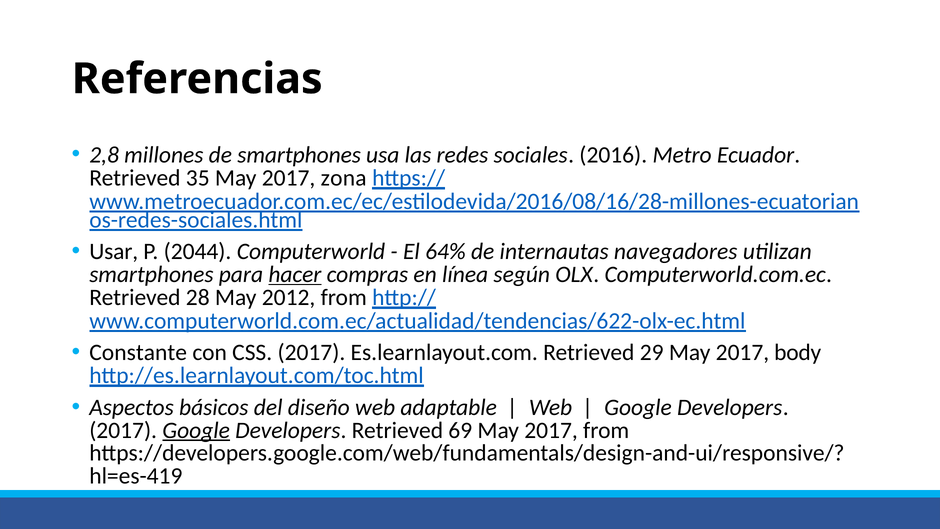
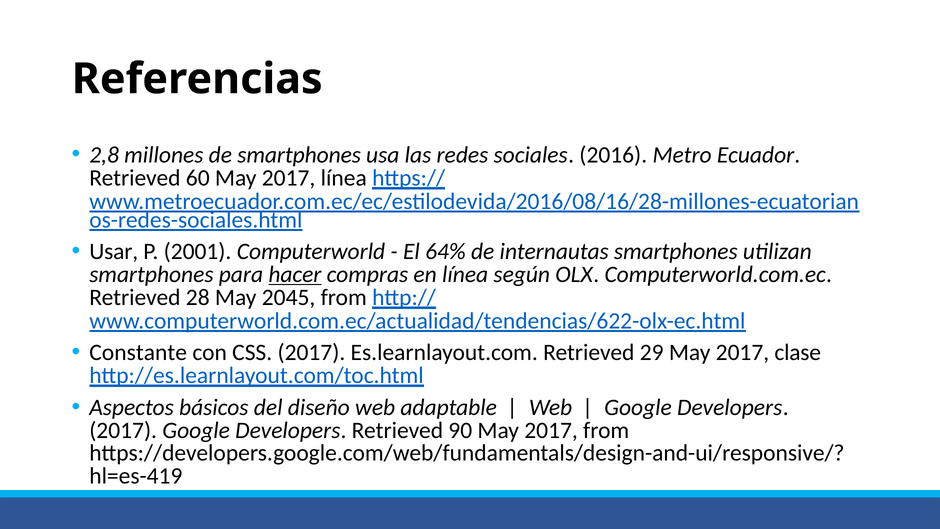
35: 35 -> 60 (198, 178)
2017 zona: zona -> línea (344, 178)
2044: 2044 -> 2001 (198, 251)
internautas navegadores: navegadores -> smartphones (676, 251)
2012: 2012 -> 2045 (289, 297)
body: body -> clase (798, 352)
Google underline: present -> none (196, 430)
69: 69 -> 90 (460, 430)
